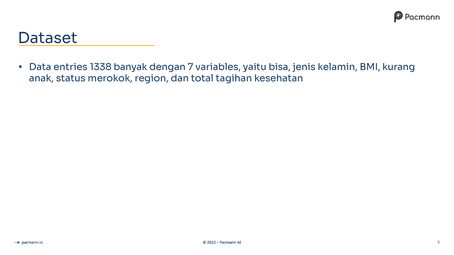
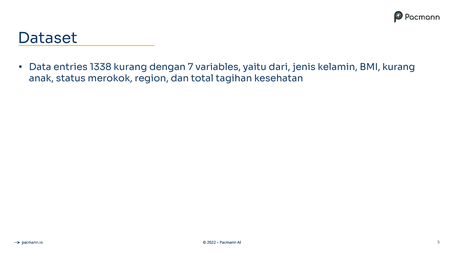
1338 banyak: banyak -> kurang (130, 67)
bisa: bisa -> dari (280, 67)
